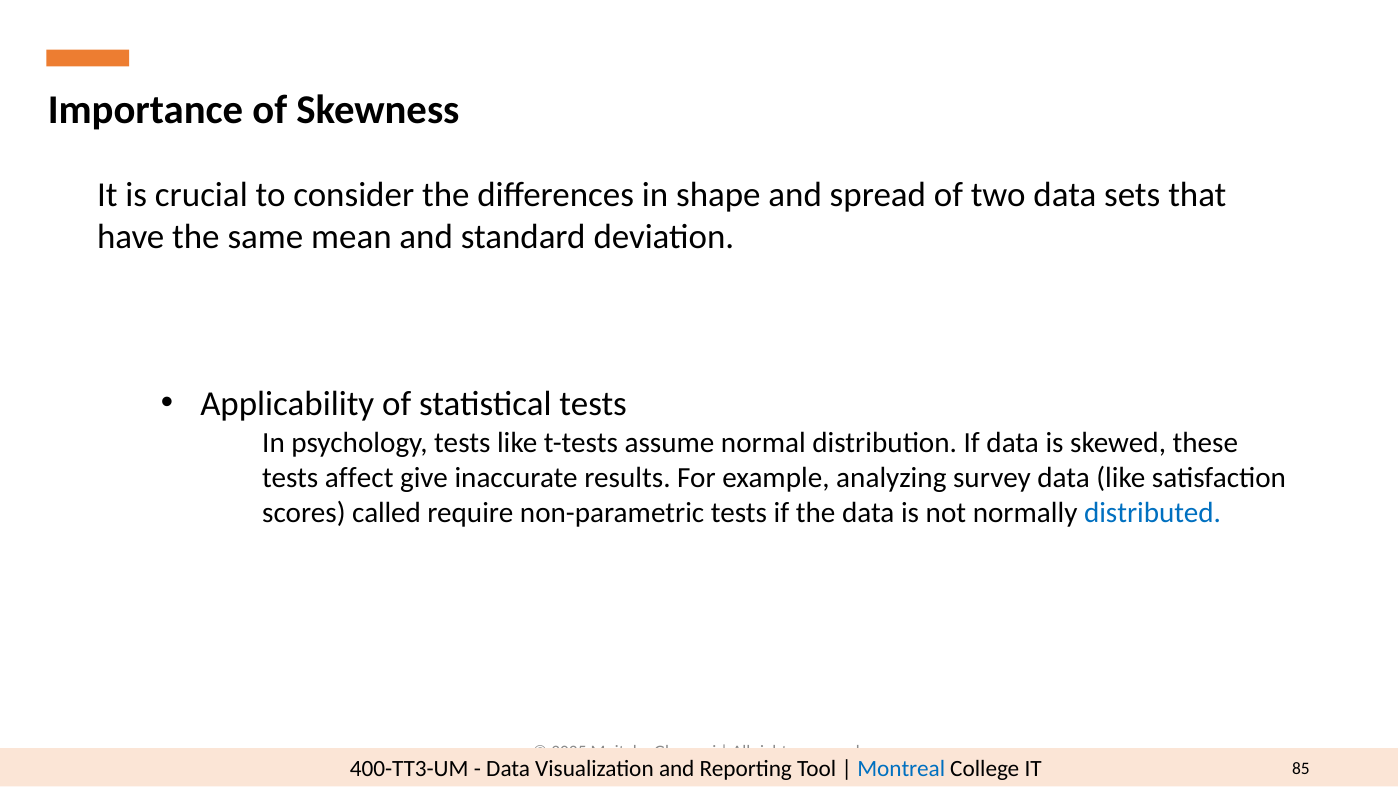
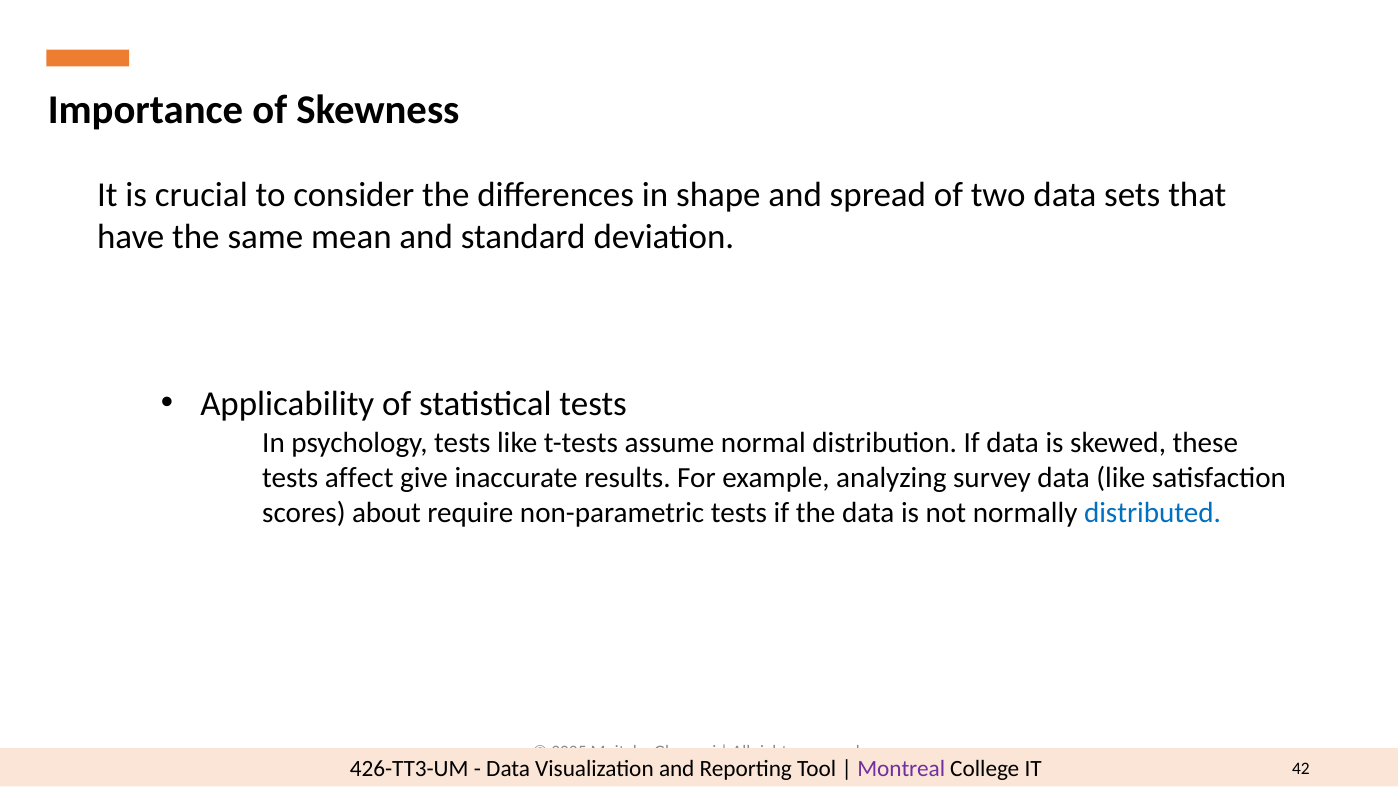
called: called -> about (387, 512)
400-TT3-UM: 400-TT3-UM -> 426-TT3-UM (409, 768)
Montreal colour: blue -> purple (901, 768)
85: 85 -> 42 (1301, 768)
